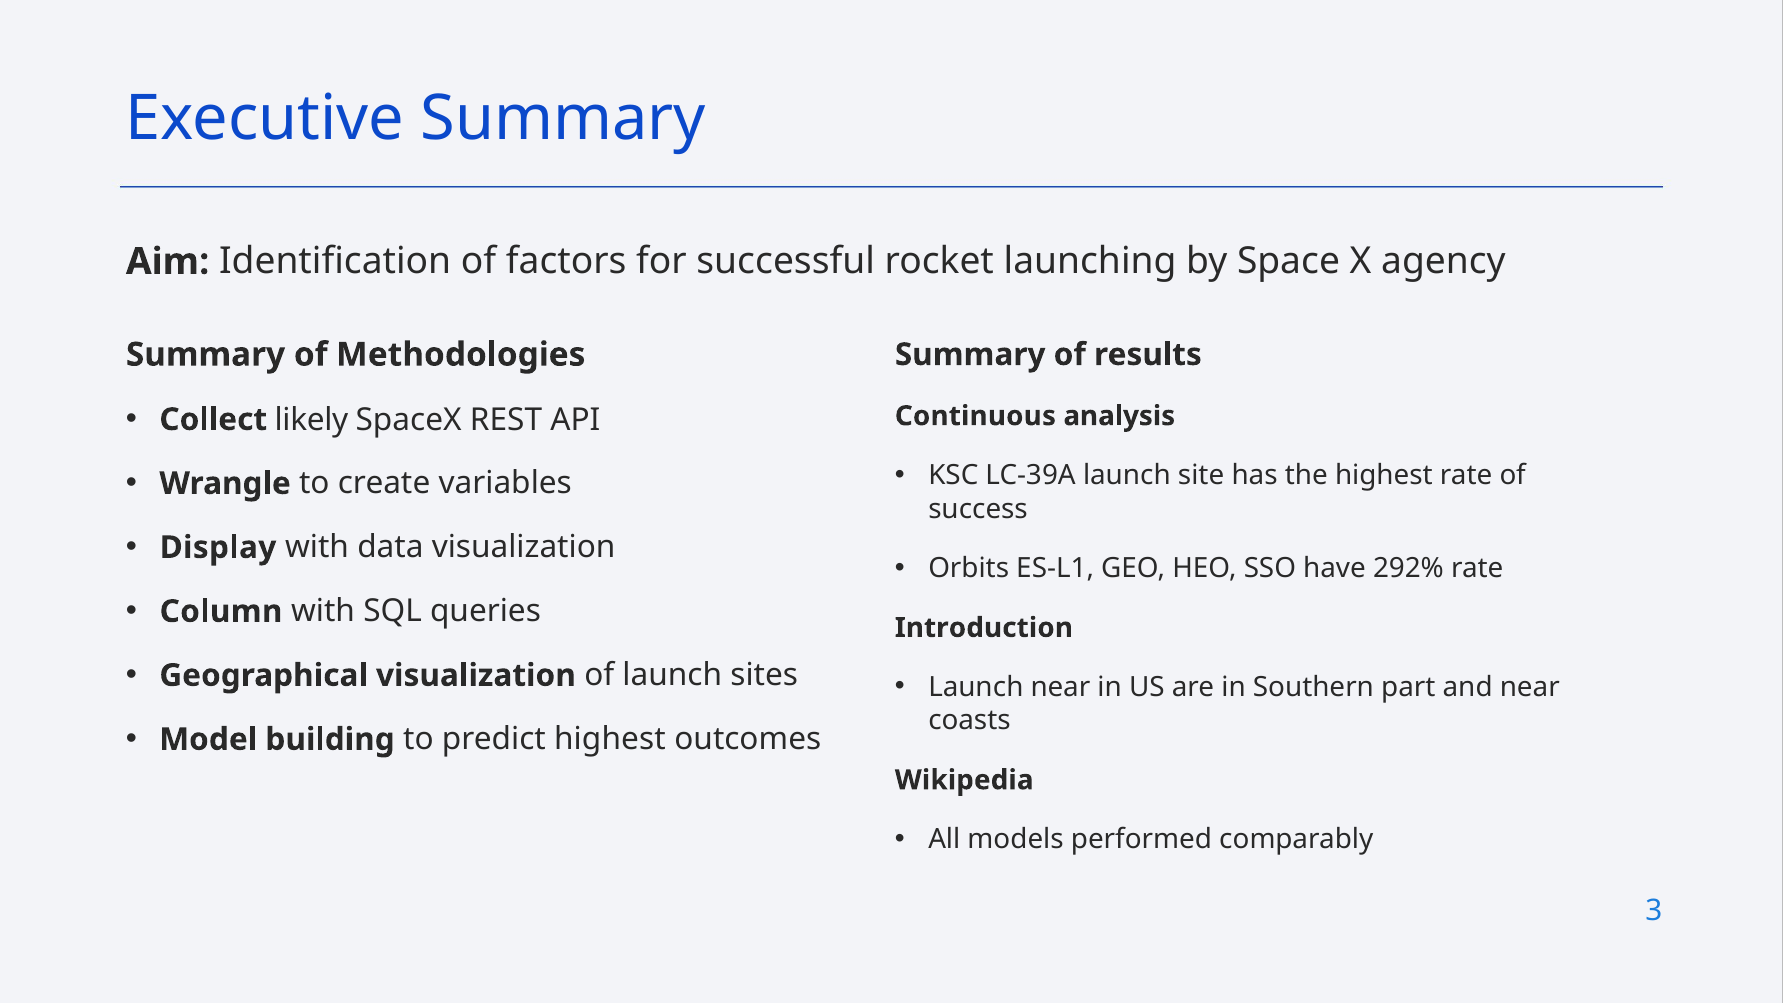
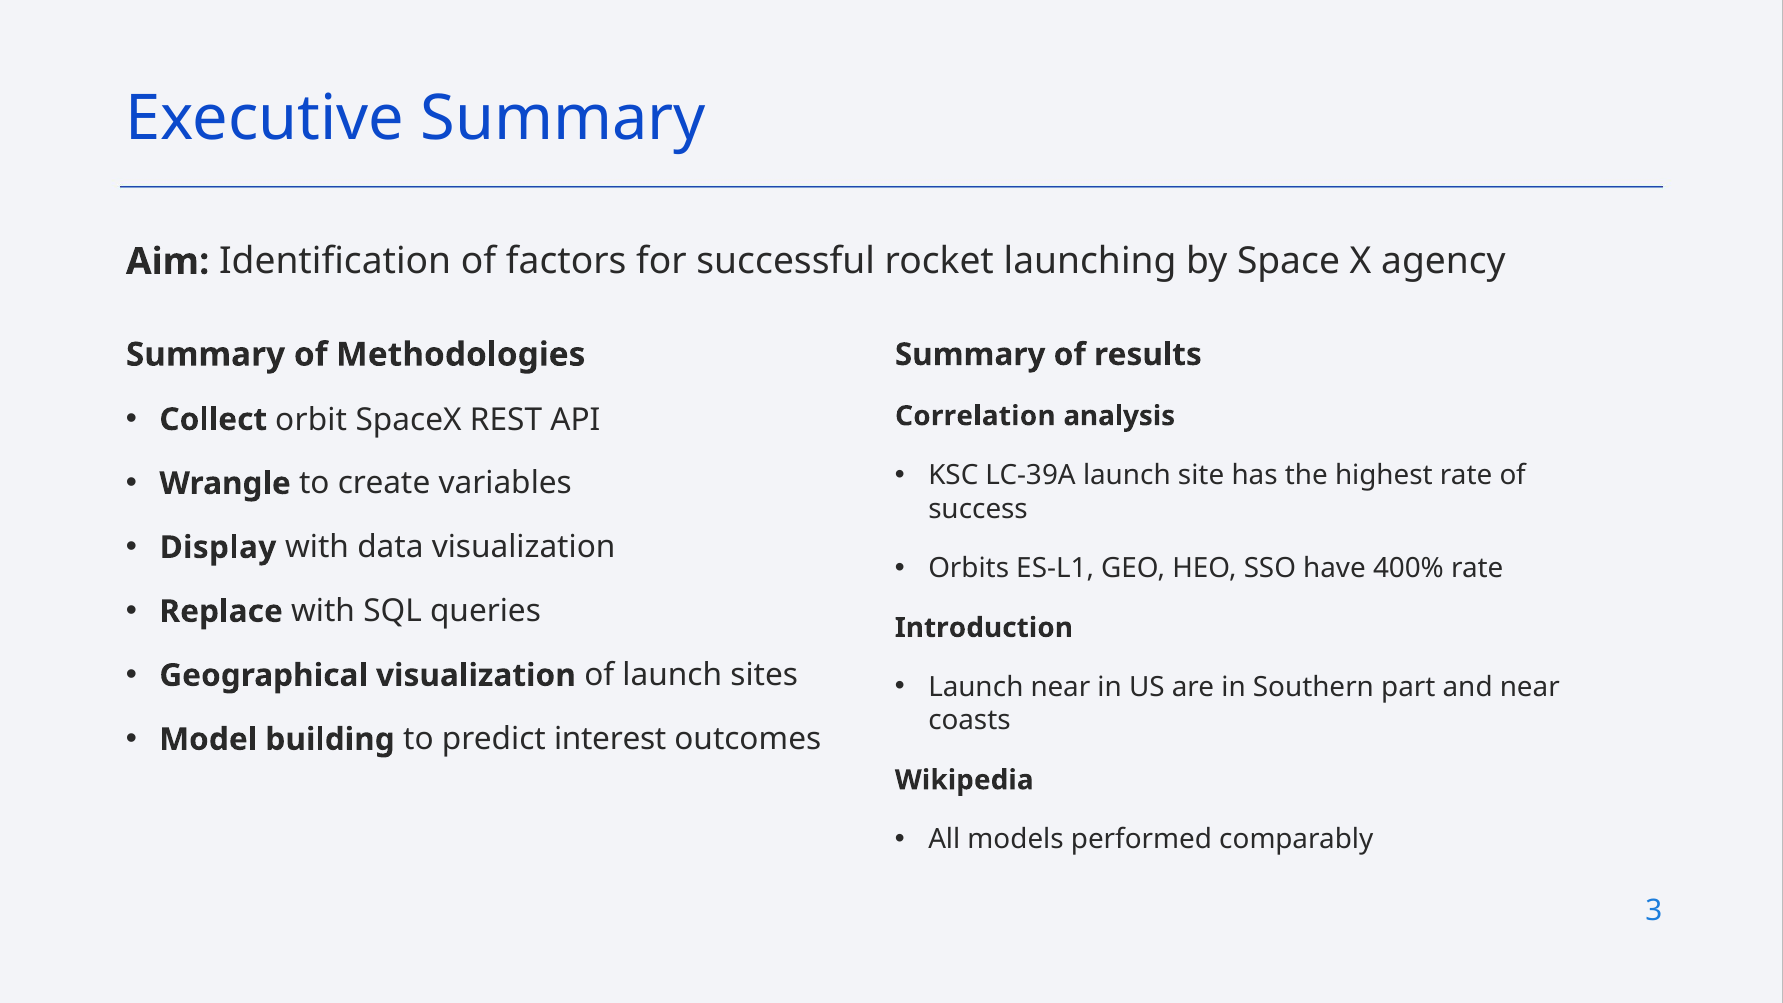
likely: likely -> orbit (311, 420)
Continuous: Continuous -> Correlation (975, 416)
292%: 292% -> 400% (1408, 568)
Column: Column -> Replace (221, 611)
predict highest: highest -> interest (610, 739)
